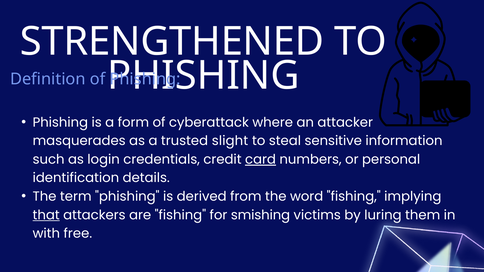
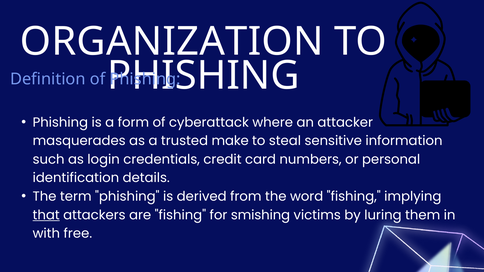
STRENGTHENED: STRENGTHENED -> ORGANIZATION (172, 42)
slight: slight -> make (230, 141)
card underline: present -> none (261, 160)
